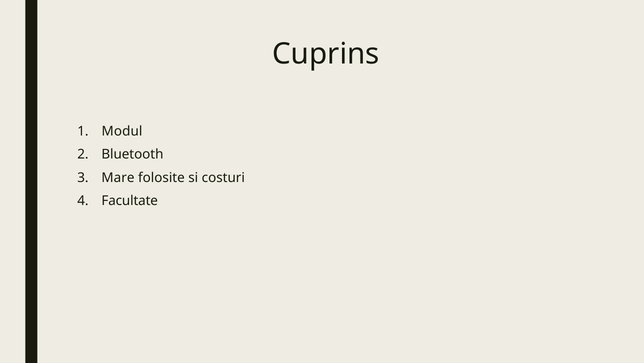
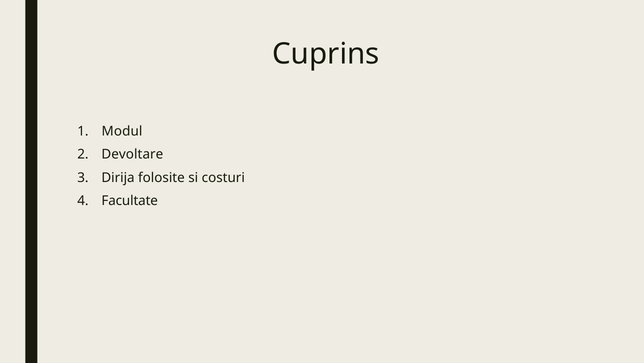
Bluetooth: Bluetooth -> Devoltare (132, 154)
Mare: Mare -> Dirija (118, 177)
